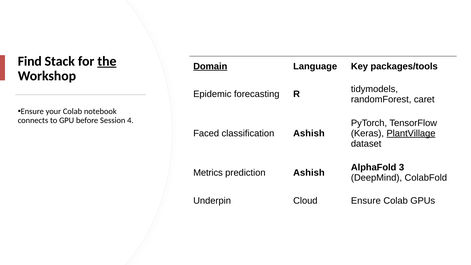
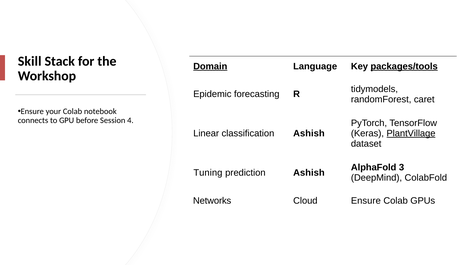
Find: Find -> Skill (30, 61)
the underline: present -> none (107, 61)
packages/tools underline: none -> present (404, 66)
Faced: Faced -> Linear (206, 133)
Metrics: Metrics -> Tuning (208, 173)
Underpin: Underpin -> Networks (212, 201)
